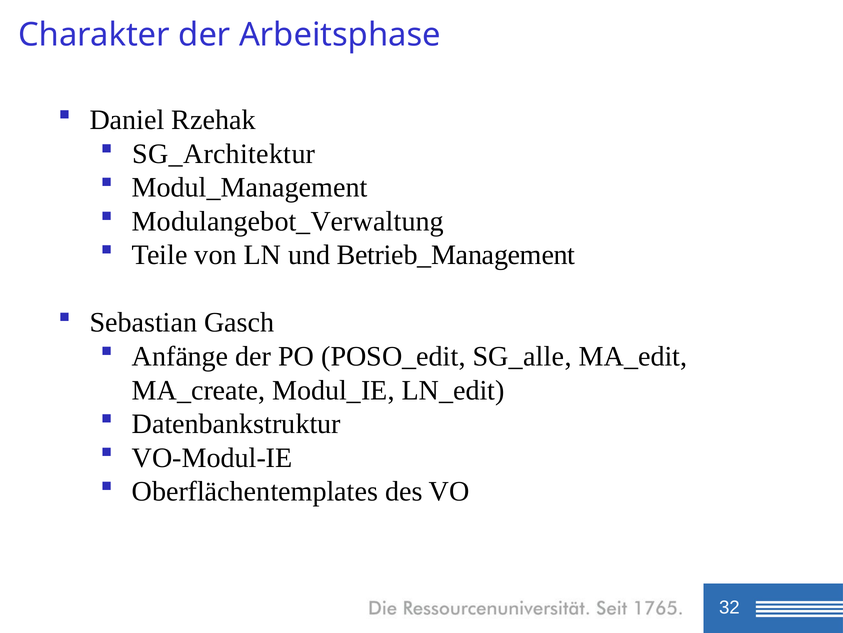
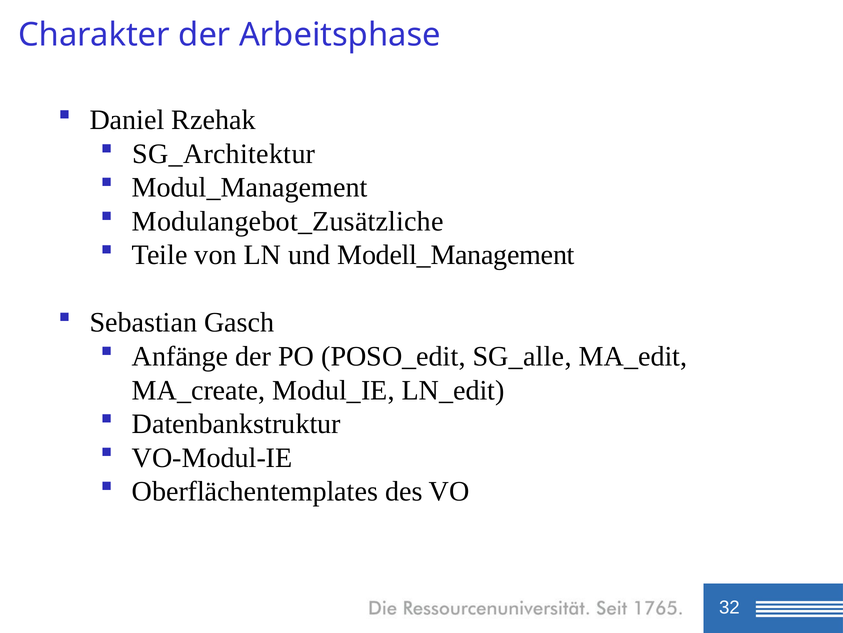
Modulangebot_Verwaltung: Modulangebot_Verwaltung -> Modulangebot_Zusätzliche (288, 221)
Betrieb_Management: Betrieb_Management -> Modell_Management (456, 255)
